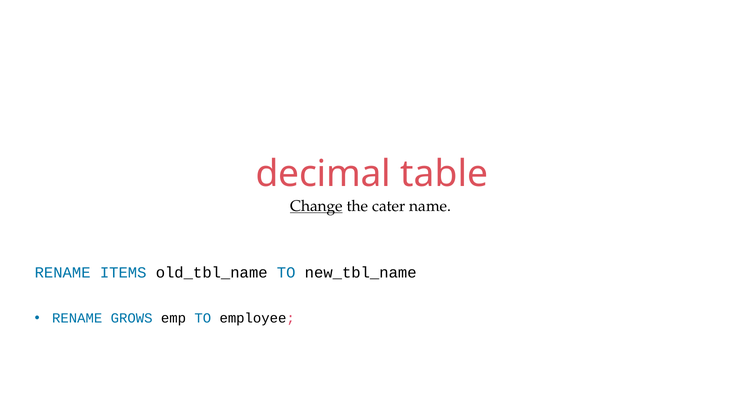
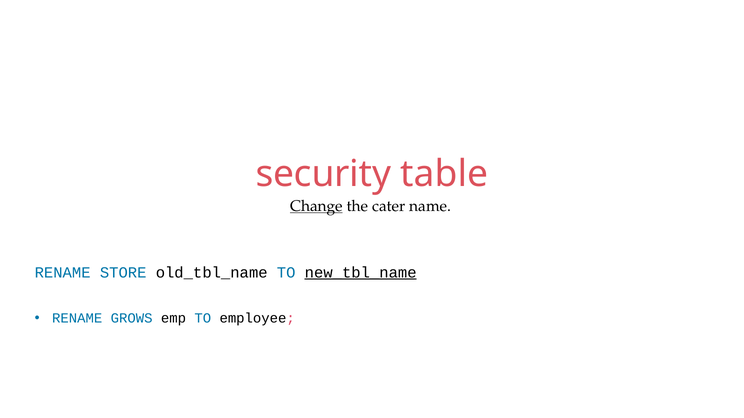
decimal: decimal -> security (323, 174)
ITEMS: ITEMS -> STORE (123, 273)
new_tbl_name underline: none -> present (361, 273)
